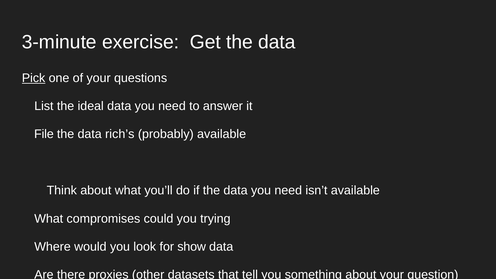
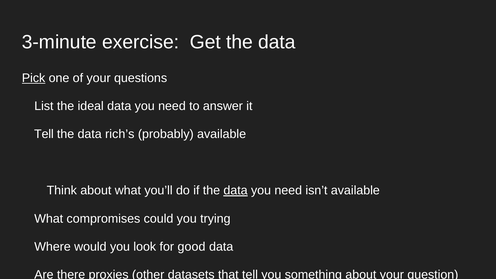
File: File -> Tell (44, 134)
data underline: none -> present (236, 190)
show: show -> good (191, 247)
